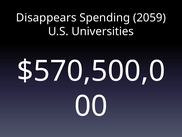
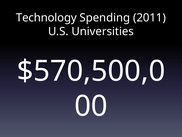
Disappears: Disappears -> Technology (46, 18)
2059: 2059 -> 2011 (149, 18)
